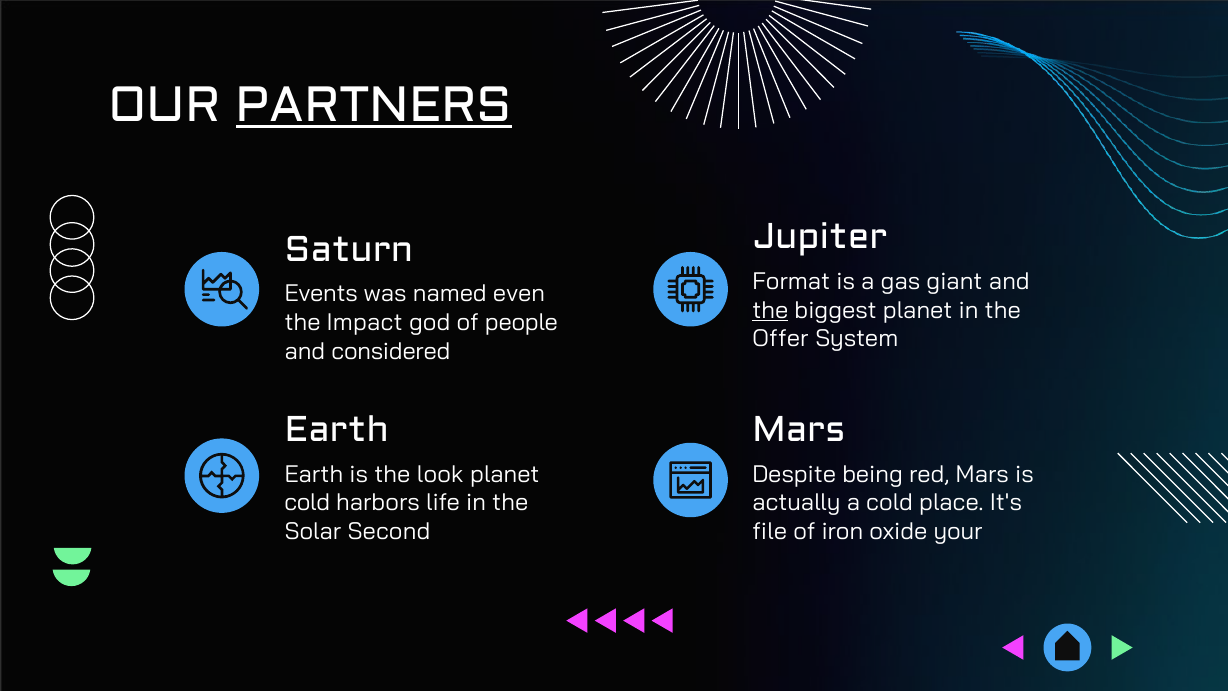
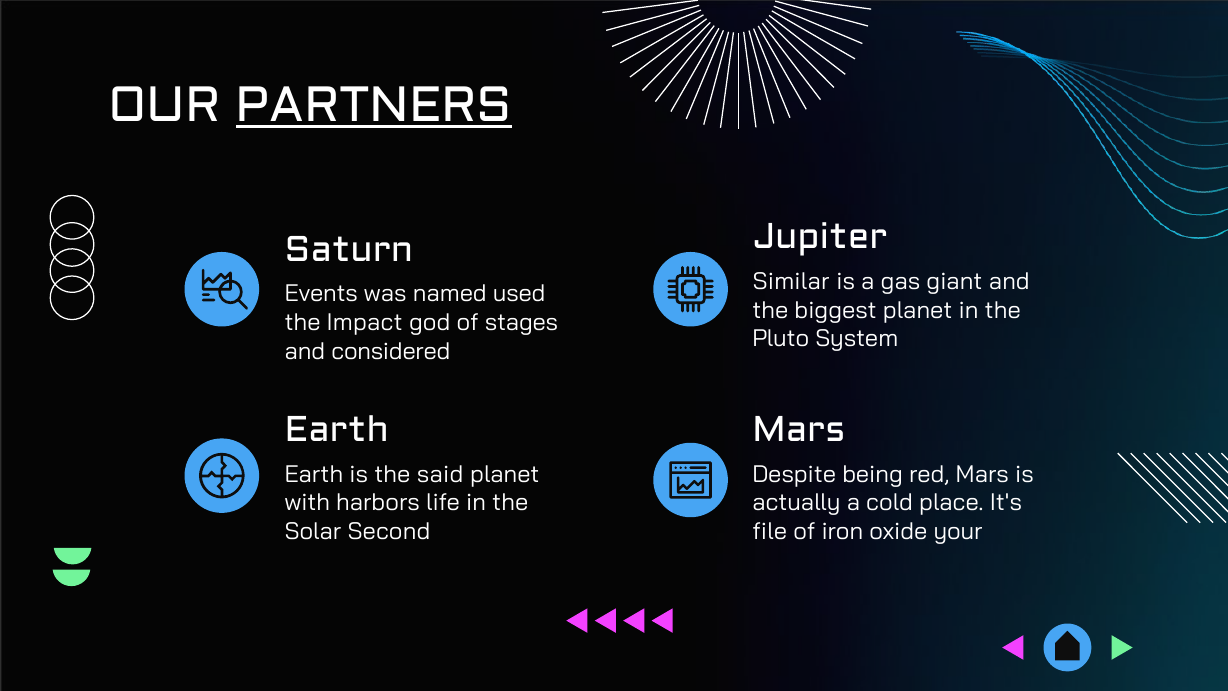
Format: Format -> Similar (791, 282)
even: even -> used (519, 294)
the underline: present -> none (770, 310)
people: people -> stages (521, 323)
Offer: Offer -> Pluto (781, 339)
look: look -> said (440, 474)
cold: cold -> with (307, 503)
